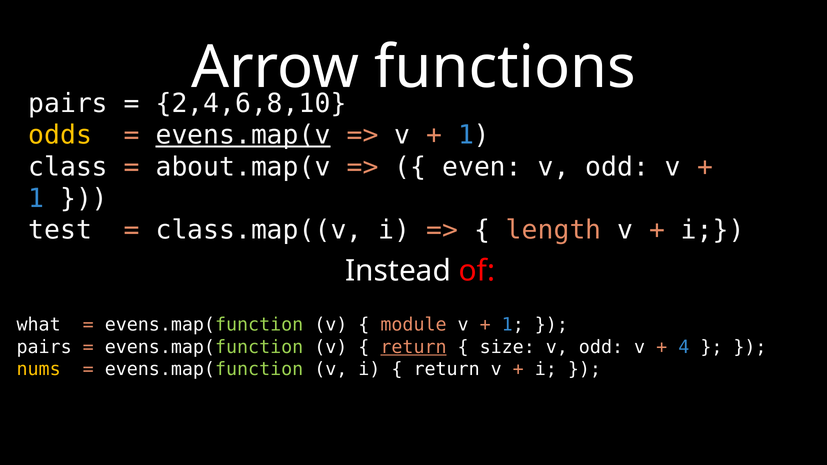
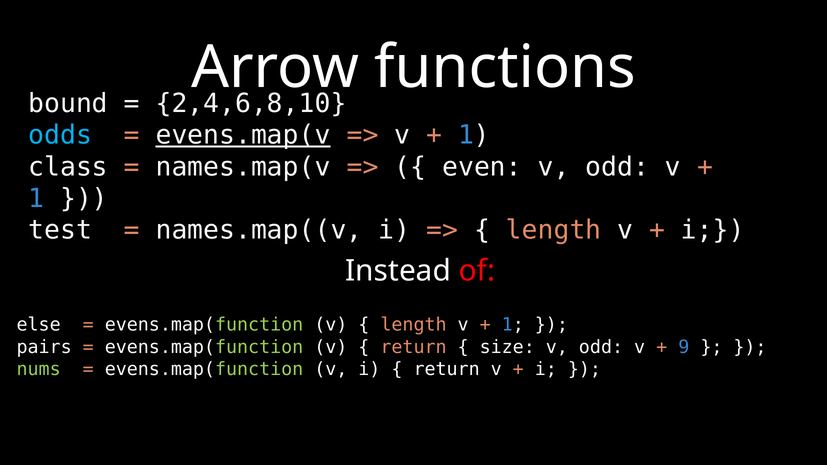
pairs: pairs -> bound (68, 104)
odds colour: yellow -> light blue (60, 135)
about.map(v: about.map(v -> names.map(v (243, 167)
class.map((v: class.map((v -> names.map((v (259, 230)
what: what -> else (39, 325)
module: module -> length (414, 325)
return underline: present -> none (414, 347)
4: 4 -> 9 (684, 347)
nums colour: yellow -> light green (39, 369)
